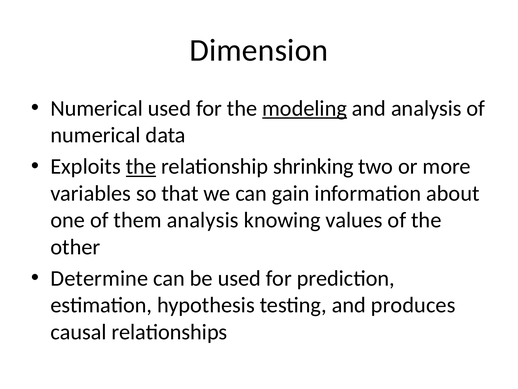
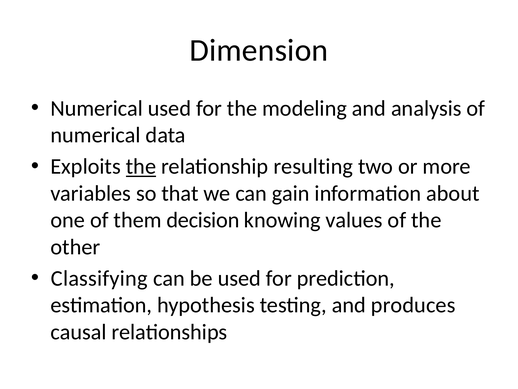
modeling underline: present -> none (305, 108)
shrinking: shrinking -> resulting (313, 166)
them analysis: analysis -> decision (203, 220)
Determine: Determine -> Classifying (99, 278)
